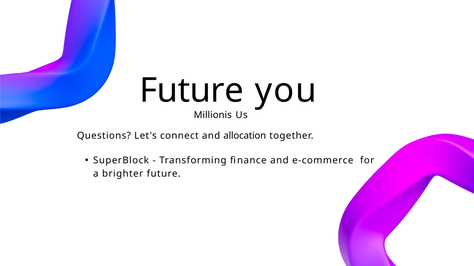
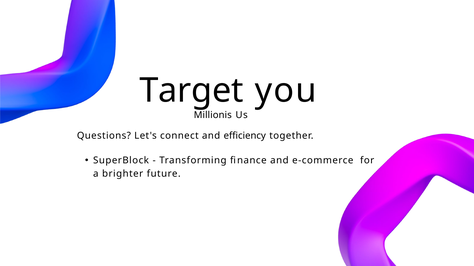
Future: Future -> Target (191, 91)
allocation: allocation -> efficiency (245, 136)
